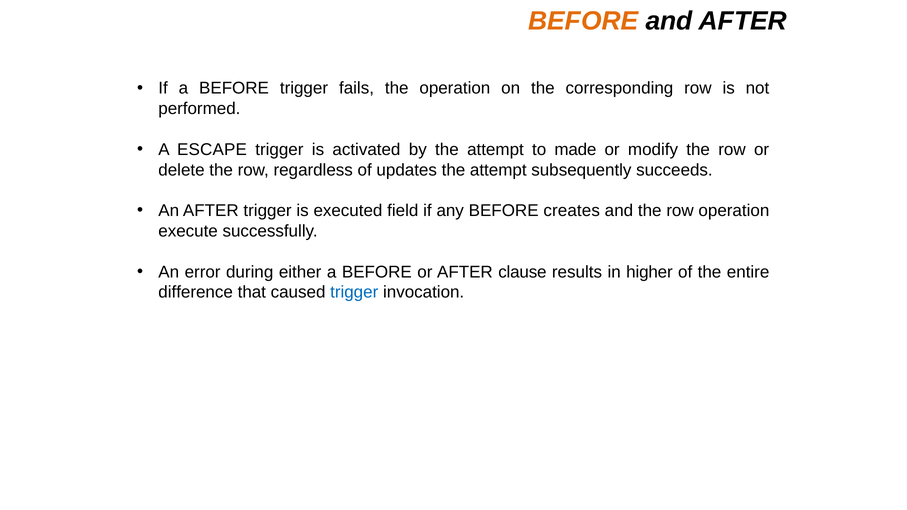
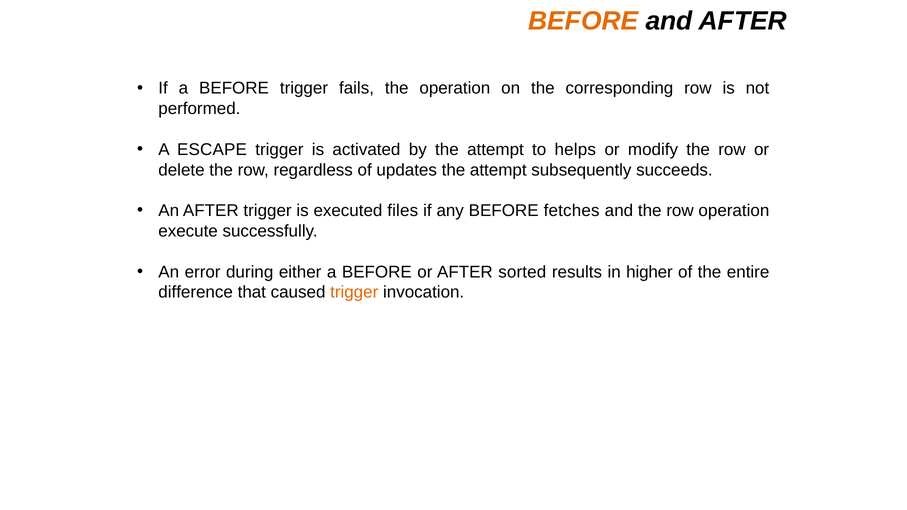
made: made -> helps (575, 150)
field: field -> files (403, 211)
creates: creates -> fetches (572, 211)
clause: clause -> sorted (522, 272)
trigger colour: blue -> orange (354, 293)
